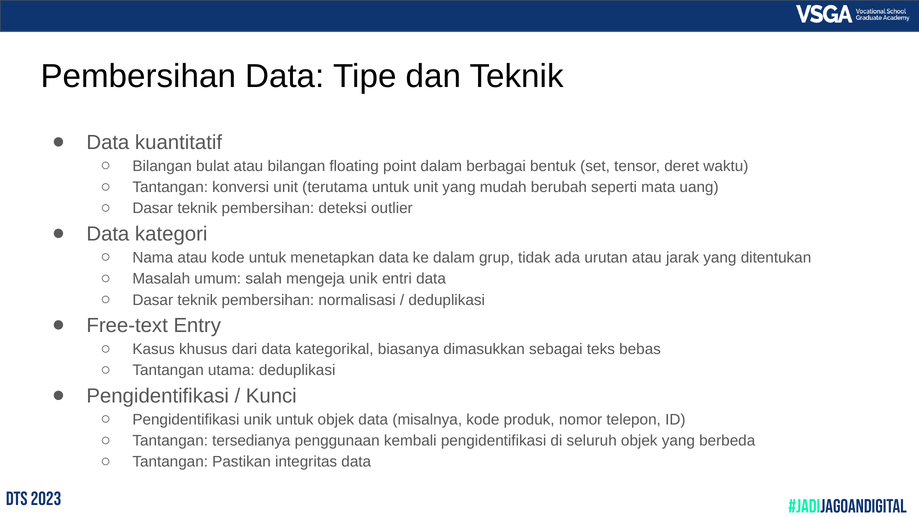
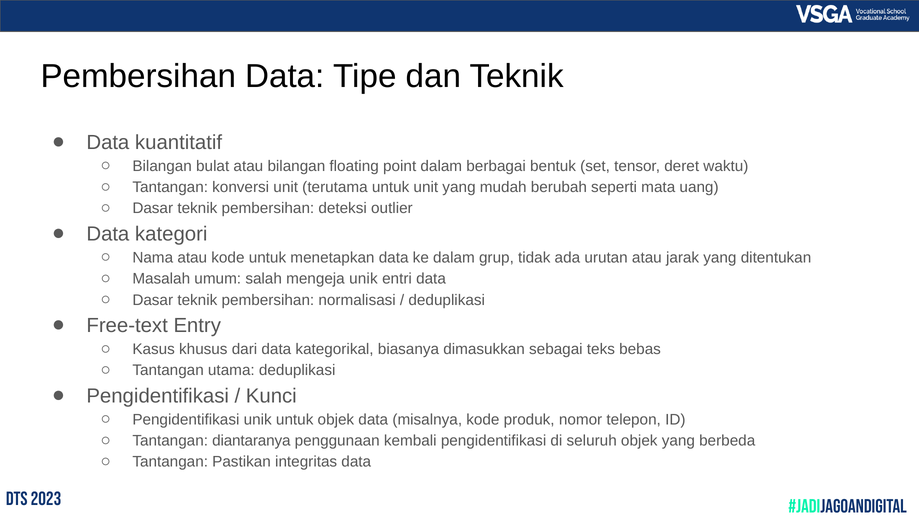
tersedianya: tersedianya -> diantaranya (251, 441)
